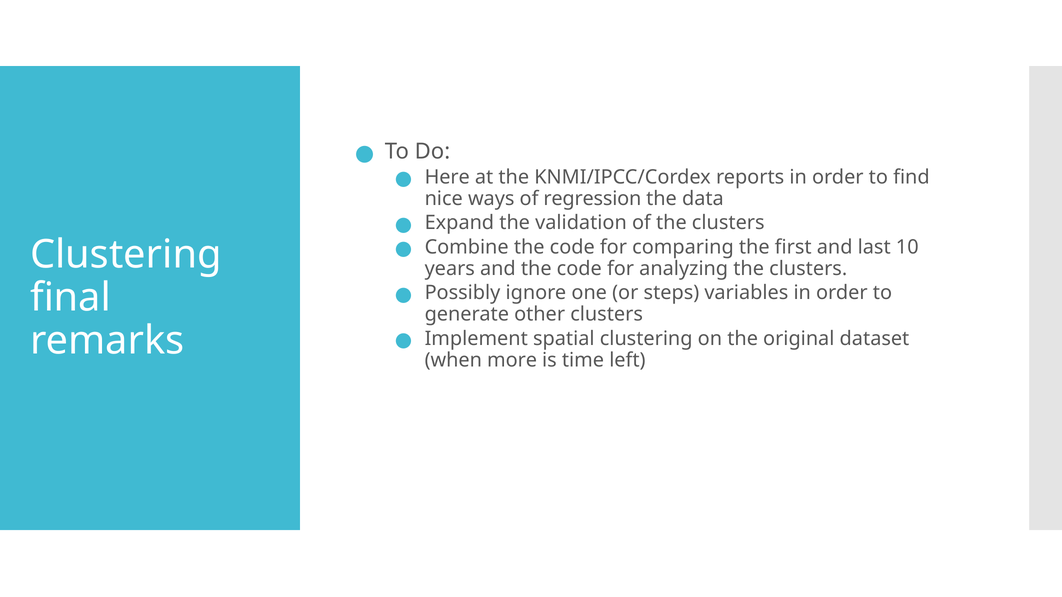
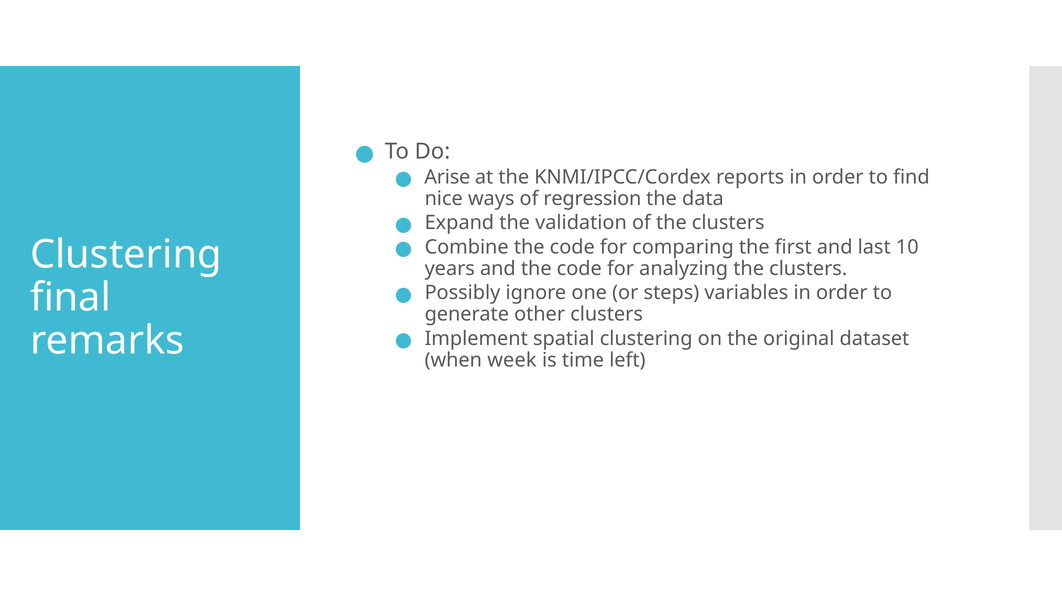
Here: Here -> Arise (447, 177)
more: more -> week (512, 360)
